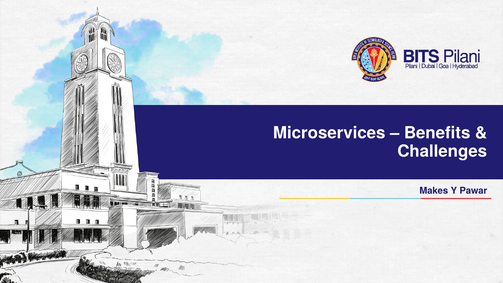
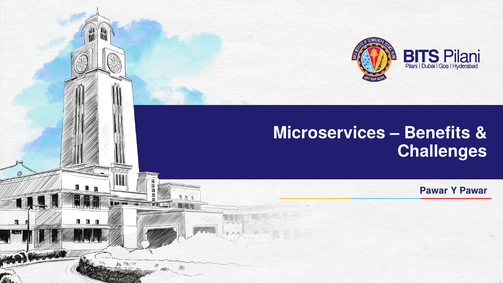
Makes: Makes -> Pawar (434, 191)
